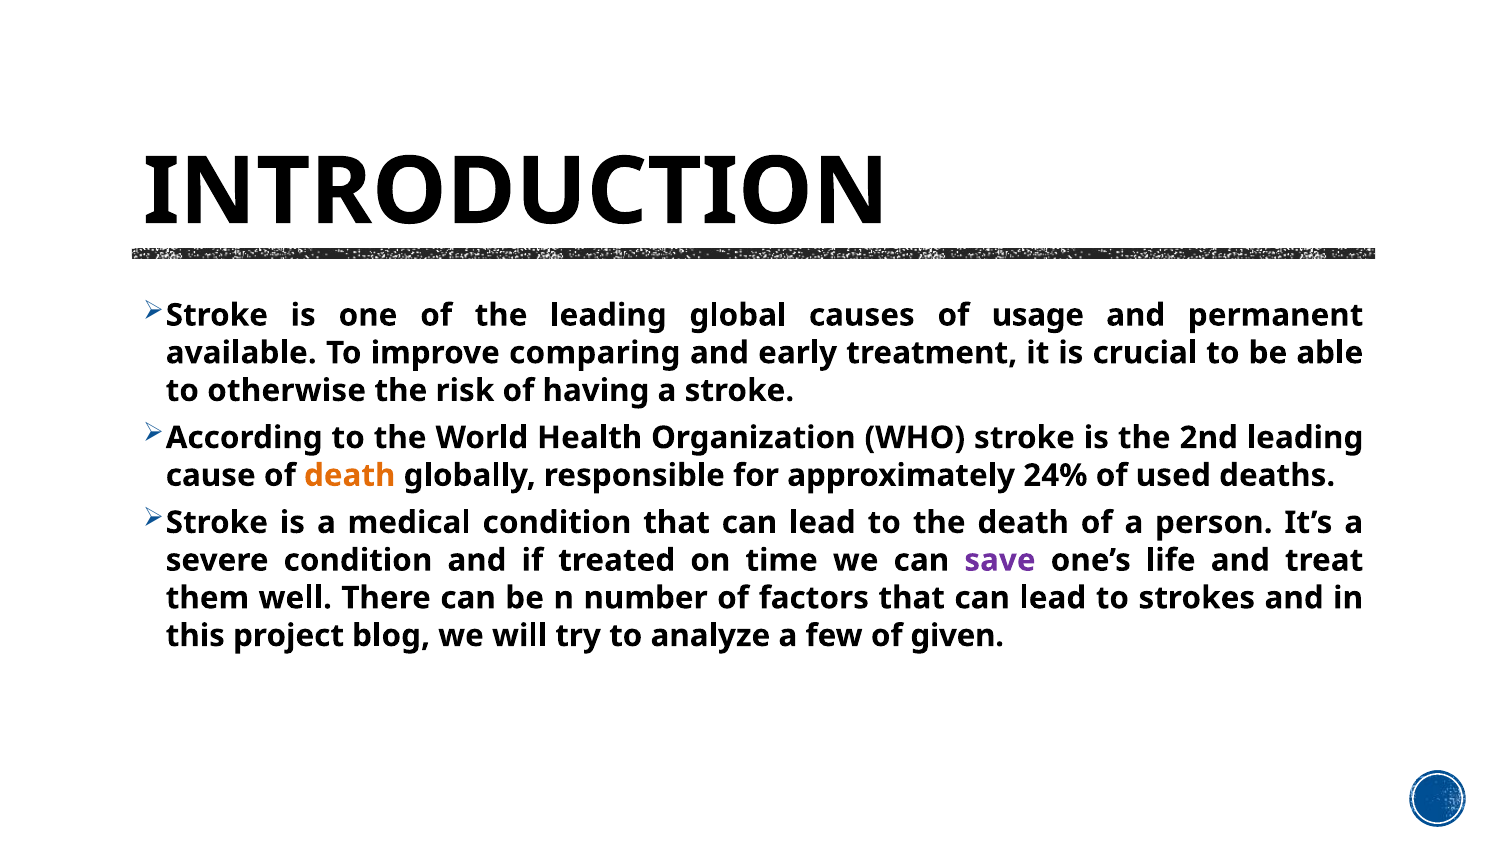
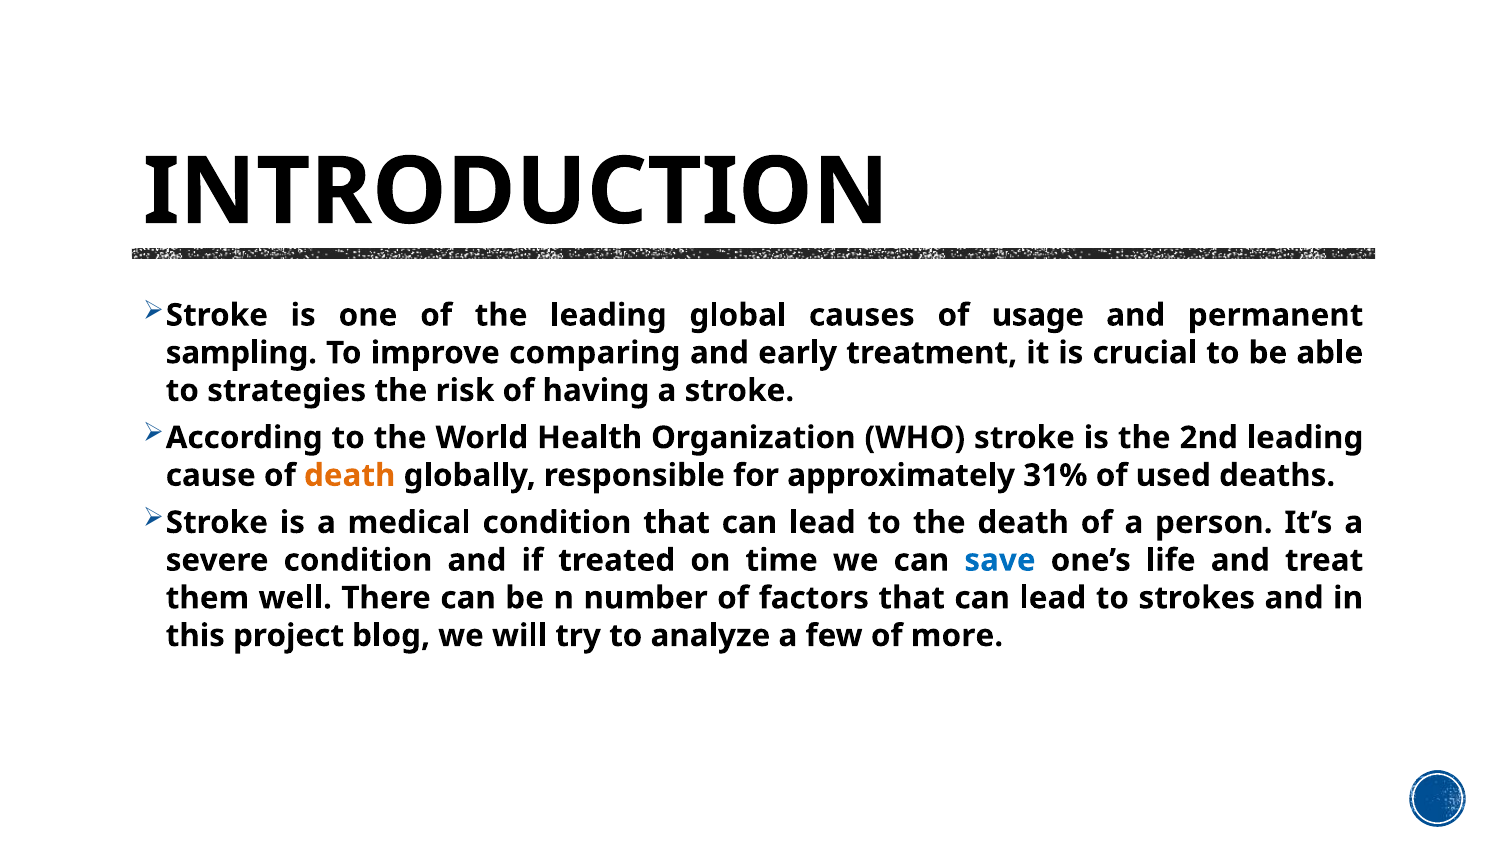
available: available -> sampling (241, 353)
otherwise: otherwise -> strategies (287, 390)
24%: 24% -> 31% (1055, 475)
save colour: purple -> blue (1000, 560)
given: given -> more (957, 635)
